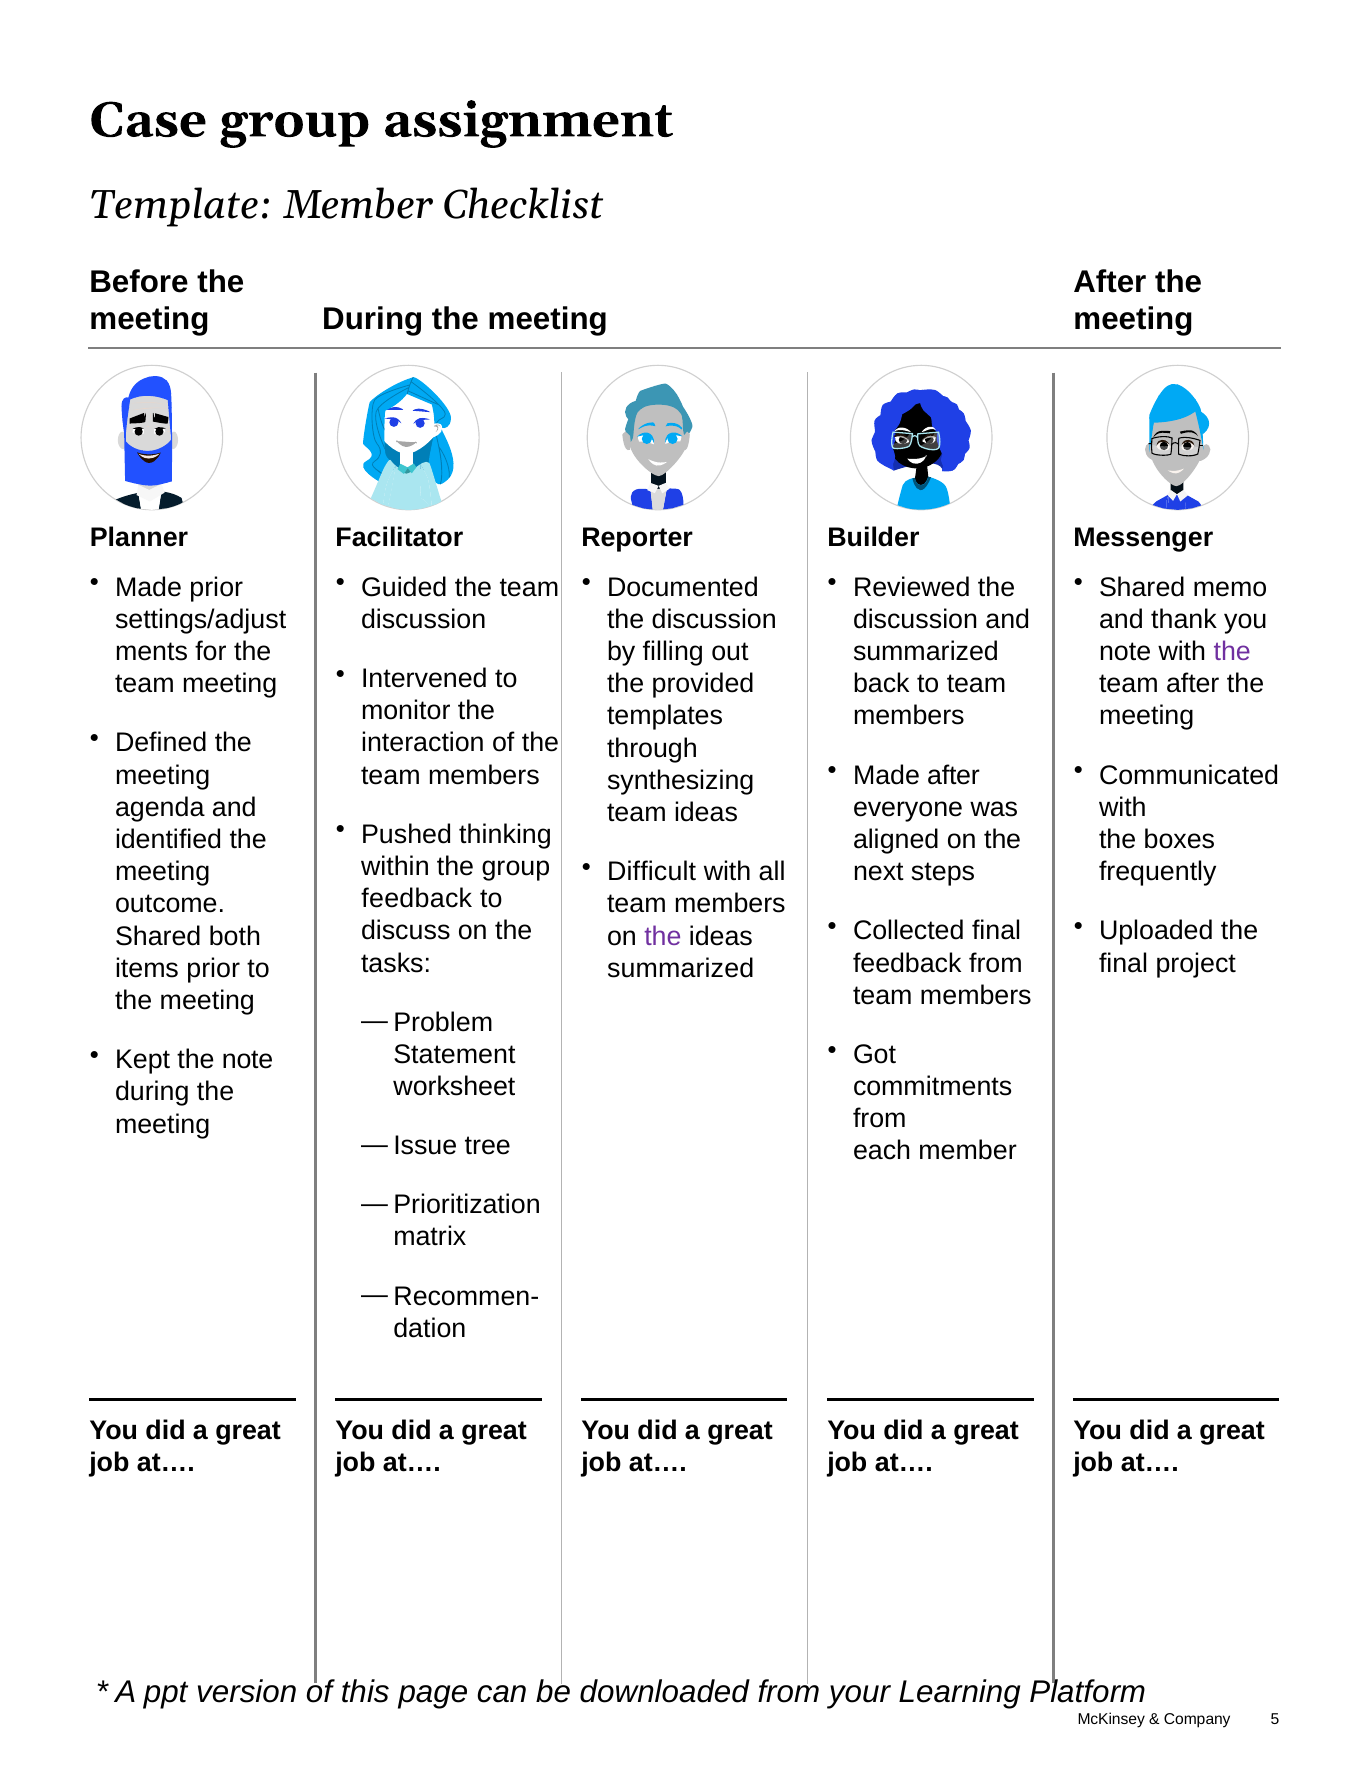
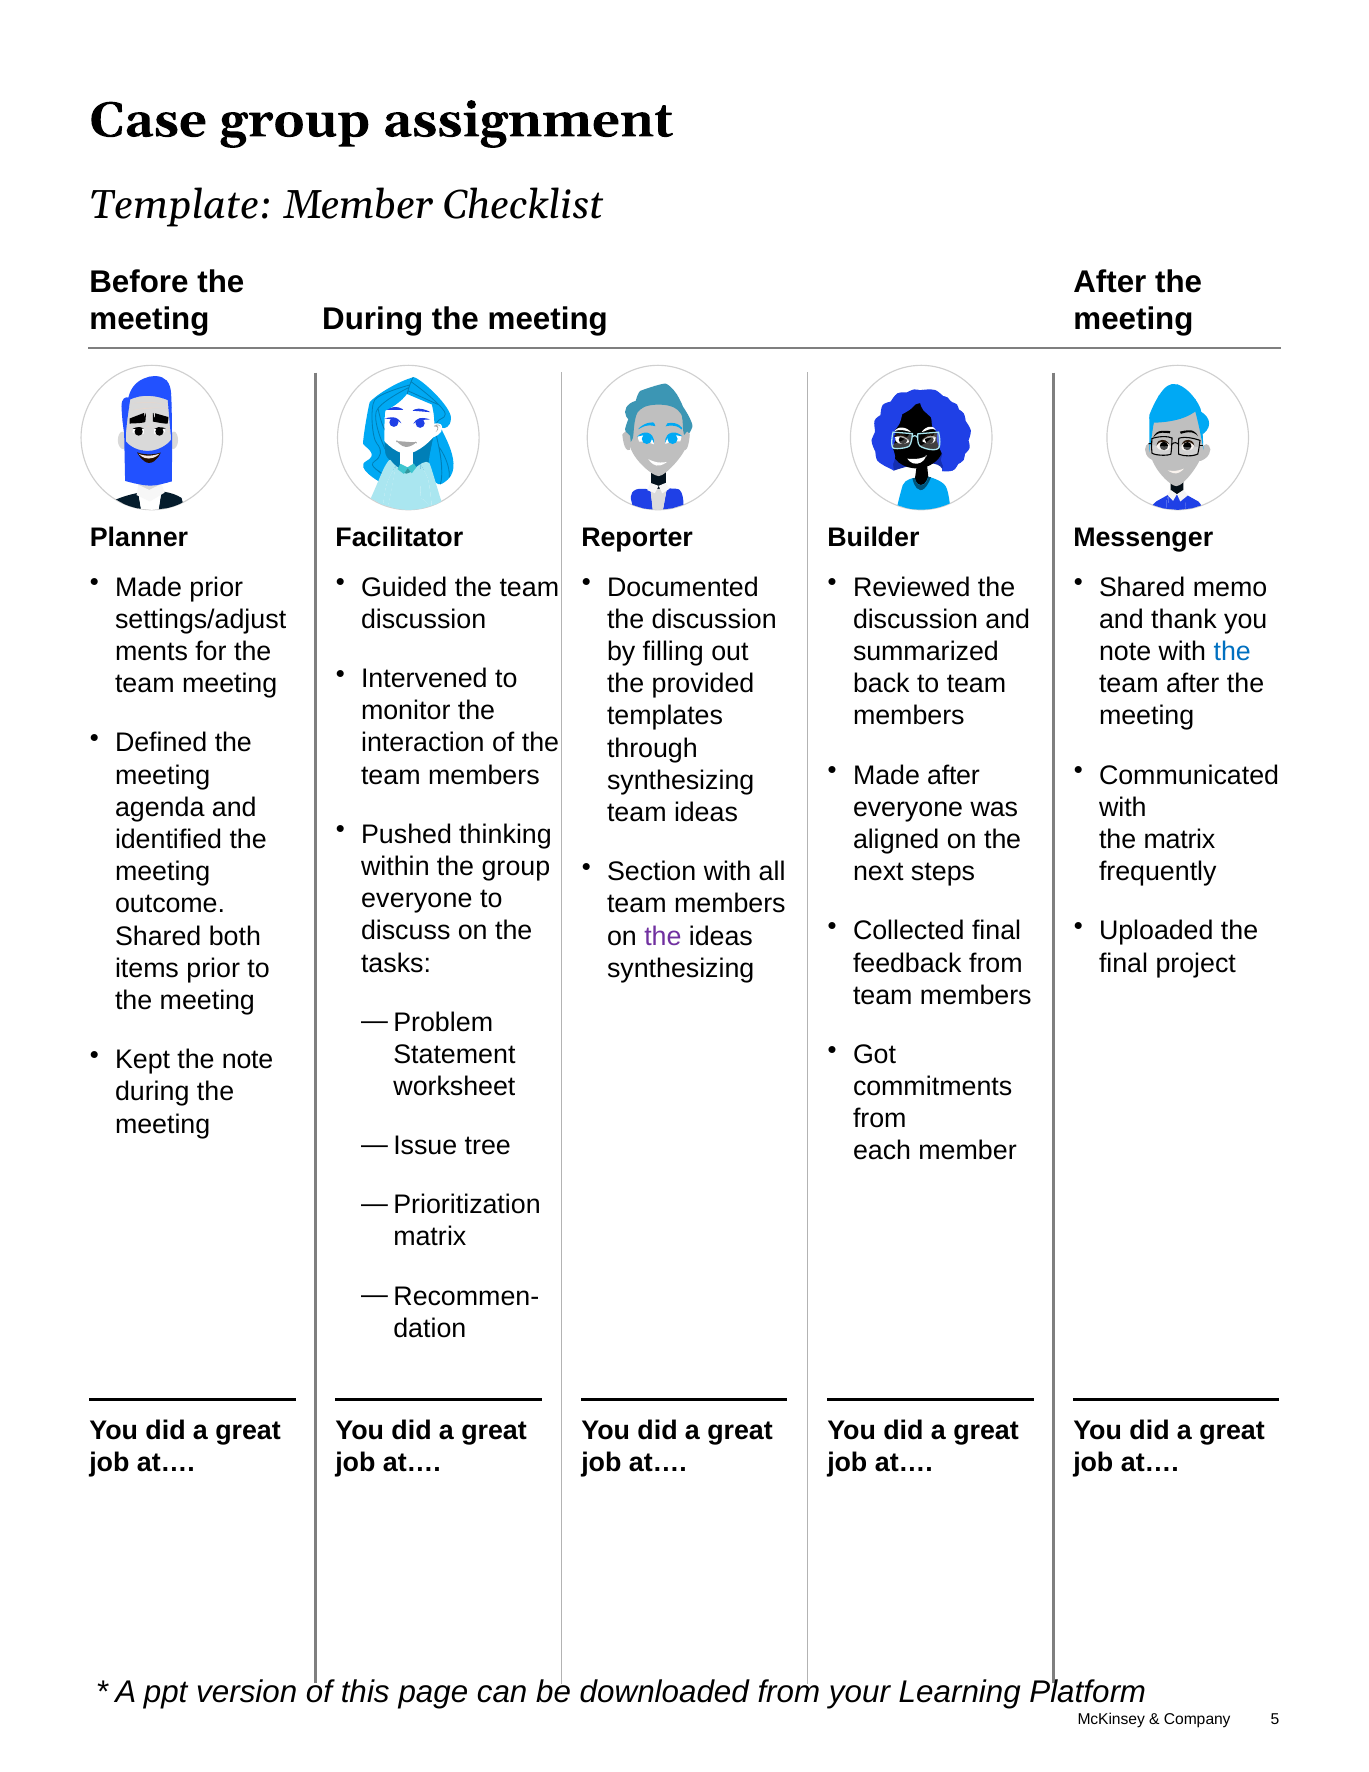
the colour: purple -> blue (1232, 651)
the boxes: boxes -> matrix (1179, 839)
Difficult: Difficult -> Section (652, 872)
feedback: feedback -> everyone (417, 899)
summarized: summarized -> synthesizing (681, 968)
